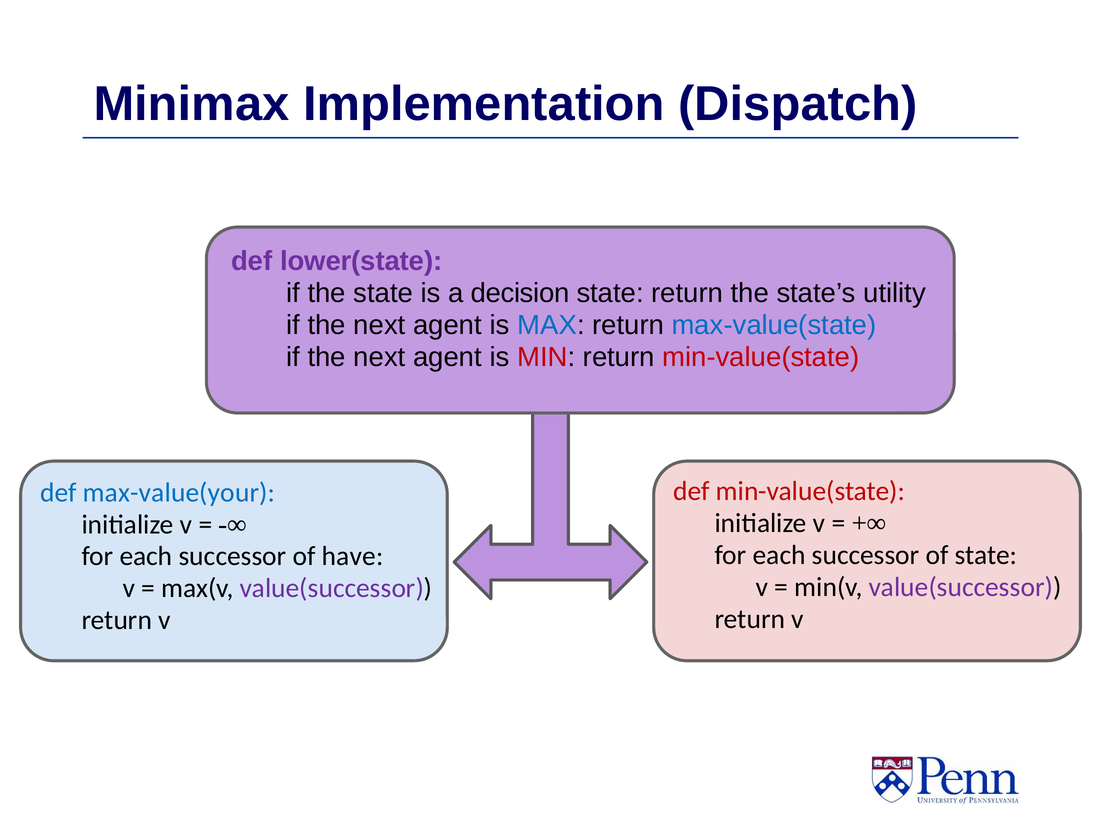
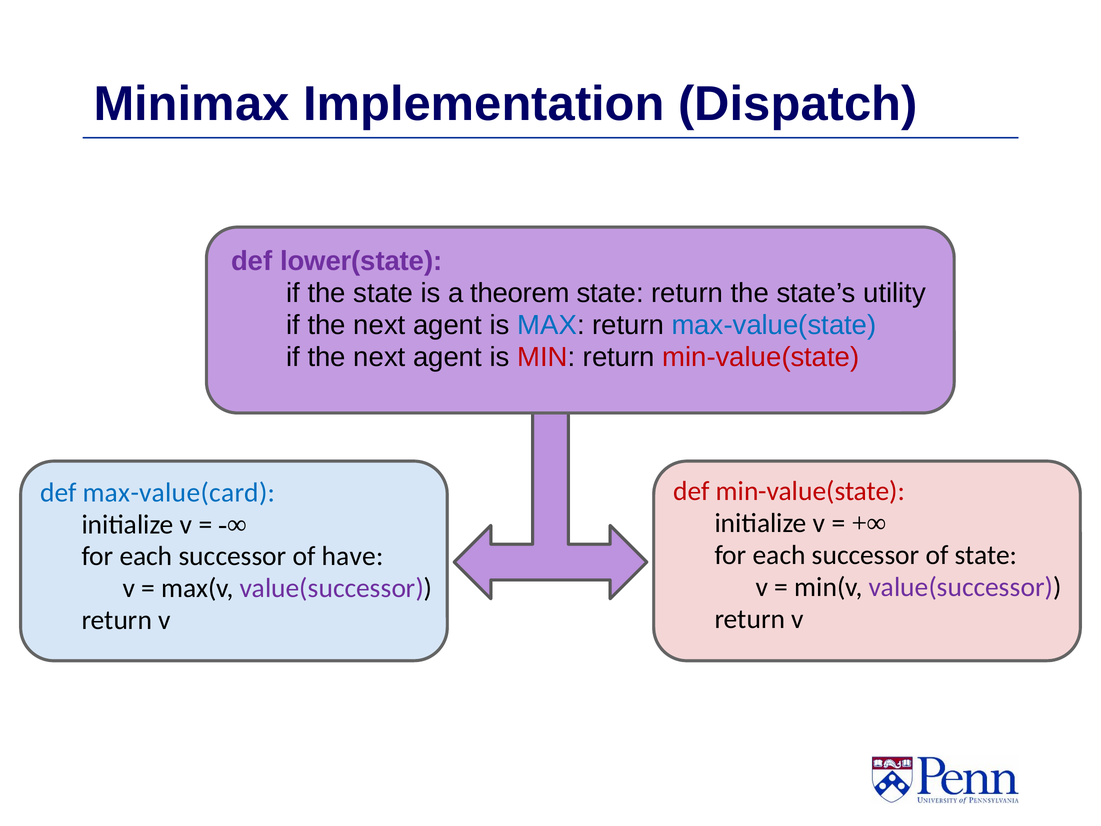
decision: decision -> theorem (520, 293)
max-value(your: max-value(your -> max-value(card (179, 492)
